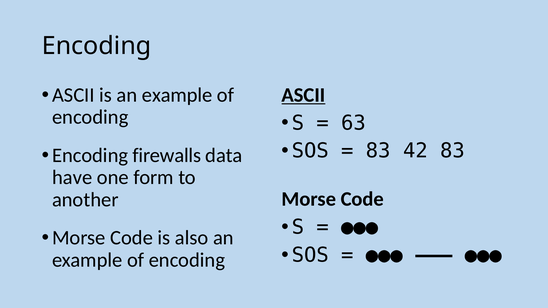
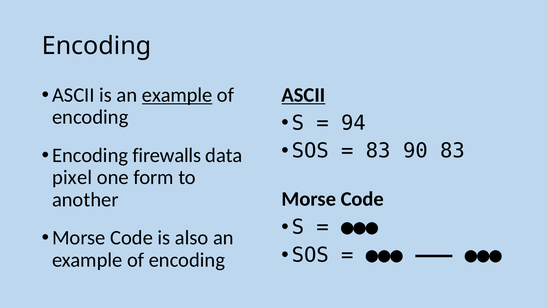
example underline: none -> present (177, 95)
63: 63 -> 94 (354, 123)
42: 42 -> 90 (415, 151)
have: have -> pixel (72, 178)
